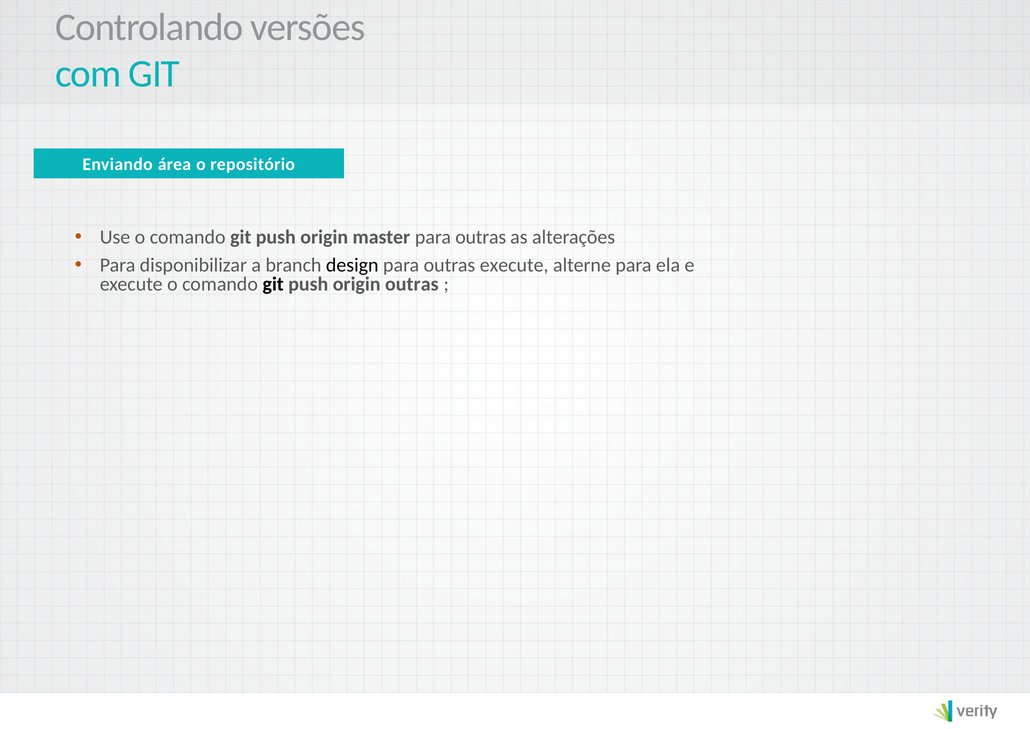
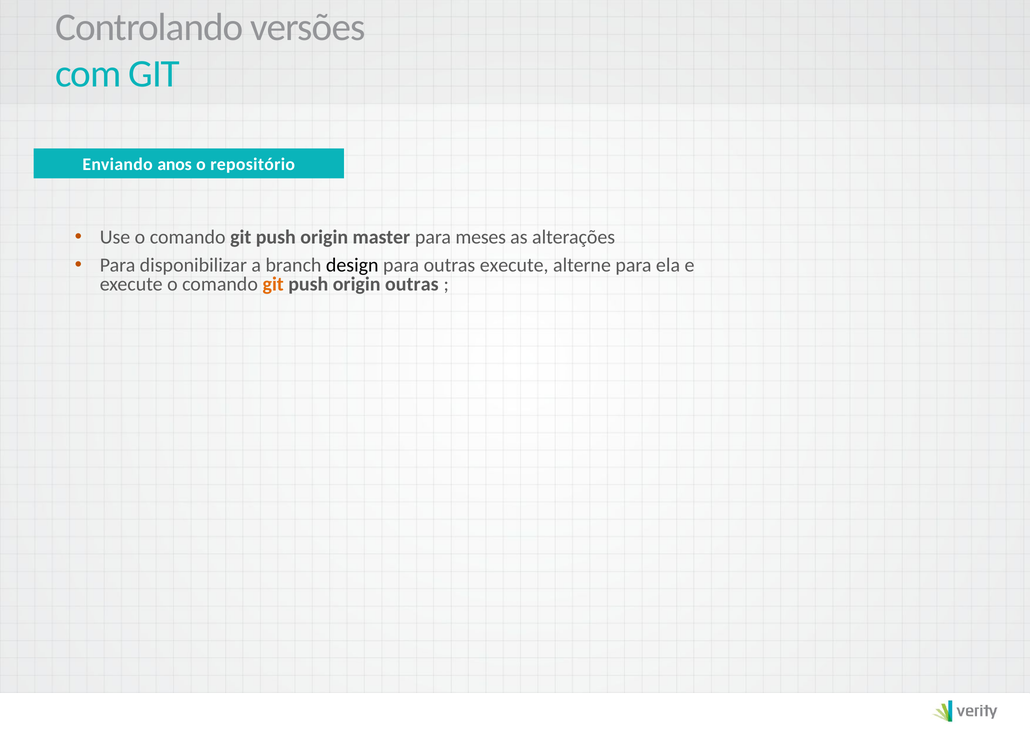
área: área -> anos (175, 165)
master para outras: outras -> meses (481, 237)
git colour: black -> orange (273, 284)
